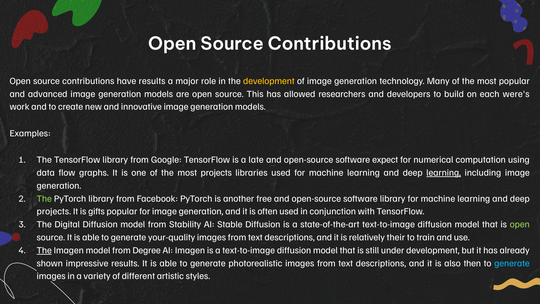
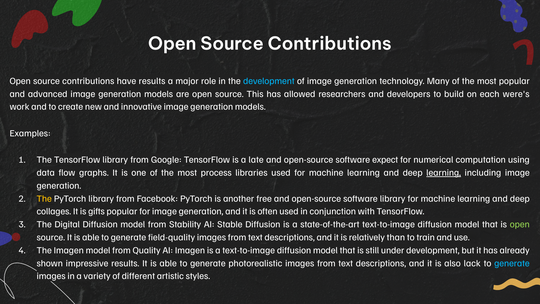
development colour: yellow -> light blue (269, 81)
most projects: projects -> process (216, 173)
The colour: light green -> yellow (44, 198)
projects: projects -> collages (54, 211)
your-quality: your-quality -> field-quality (172, 237)
their: their -> than (396, 237)
The underline: present -> none (44, 250)
Degree: Degree -> Quality (147, 250)
then: then -> lack (472, 263)
